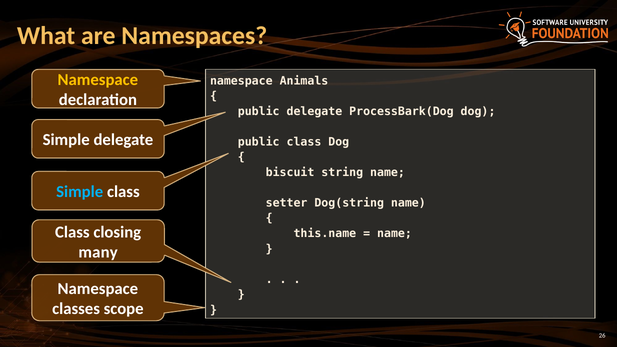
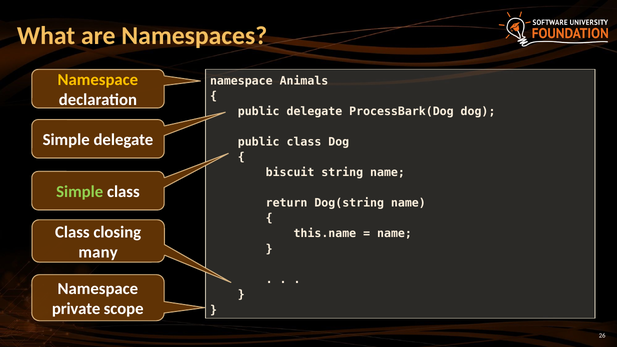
Simple colour: light blue -> light green (80, 192)
setter: setter -> return (287, 203)
classes: classes -> private (76, 309)
